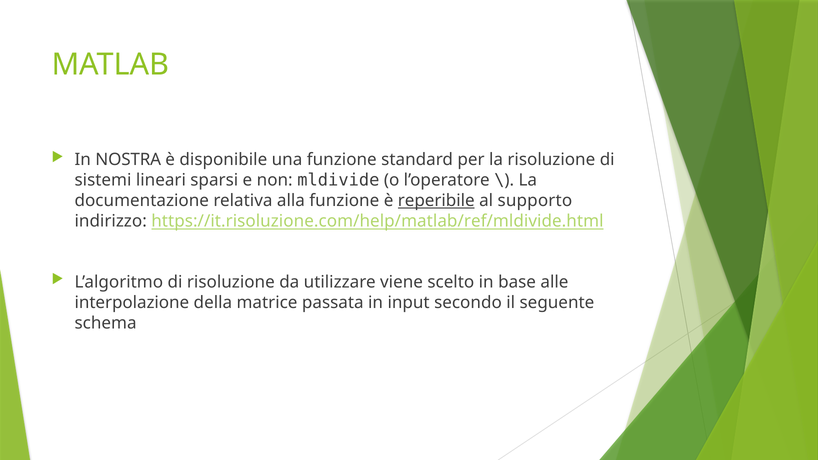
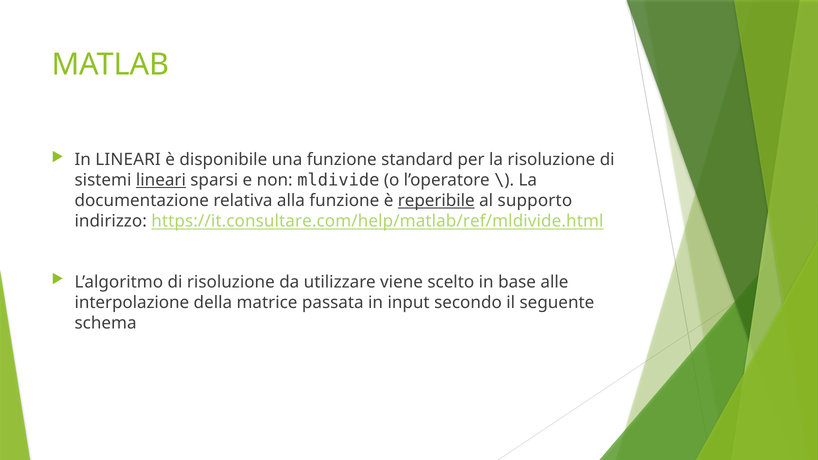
In NOSTRA: NOSTRA -> LINEARI (128, 160)
lineari underline: none -> present (161, 180)
https://it.risoluzione.com/help/matlab/ref/mldivide.html: https://it.risoluzione.com/help/matlab/ref/mldivide.html -> https://it.consultare.com/help/matlab/ref/mldivide.html (377, 221)
